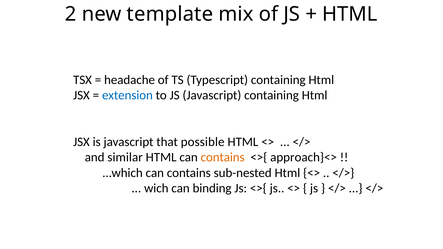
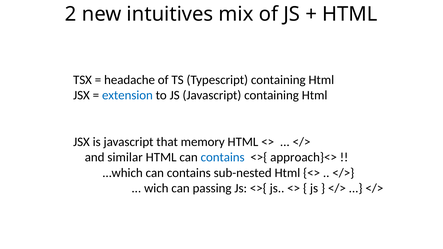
template: template -> intuitives (170, 14)
possible: possible -> memory (203, 142)
contains colour: orange -> blue (223, 157)
binding: binding -> passing (212, 188)
